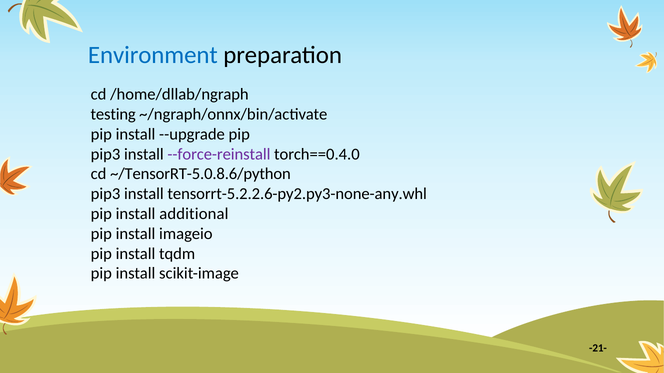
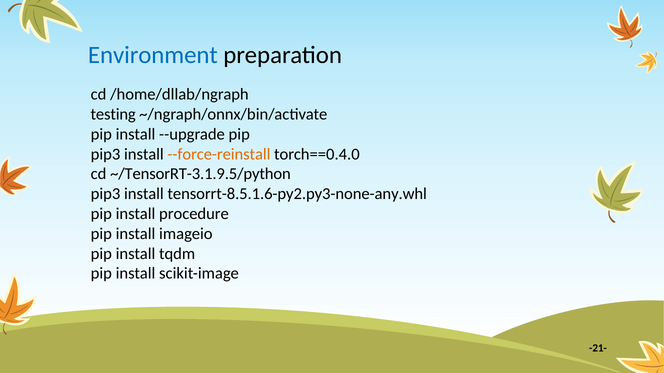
--force-reinstall colour: purple -> orange (219, 154)
~/TensorRT-5.0.8.6/python: ~/TensorRT-5.0.8.6/python -> ~/TensorRT-3.1.9.5/python (200, 174)
tensorrt-5.2.2.6-py2.py3-none-any.whl: tensorrt-5.2.2.6-py2.py3-none-any.whl -> tensorrt-8.5.1.6-py2.py3-none-any.whl (297, 194)
additional: additional -> procedure (194, 214)
